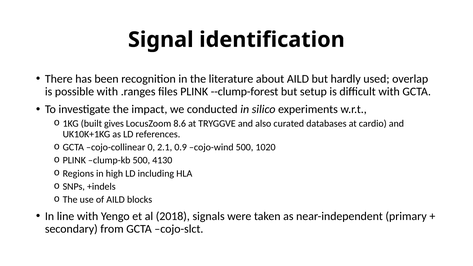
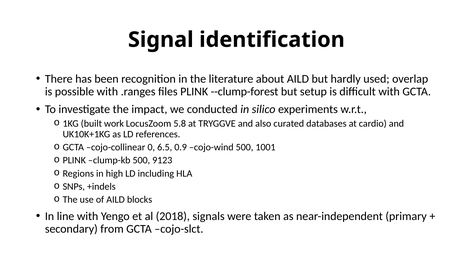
gives: gives -> work (114, 124)
8.6: 8.6 -> 5.8 (180, 124)
2.1: 2.1 -> 6.5 (165, 147)
1020: 1020 -> 1001 (266, 147)
4130: 4130 -> 9123 (162, 160)
